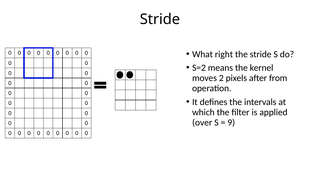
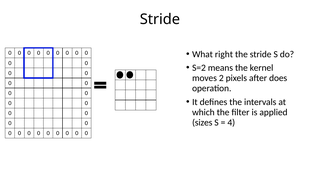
from: from -> does (278, 78)
over: over -> sizes (202, 122)
9: 9 -> 4 (231, 122)
